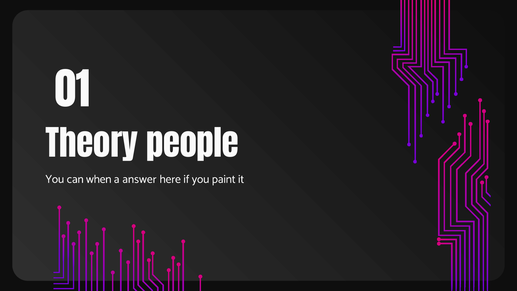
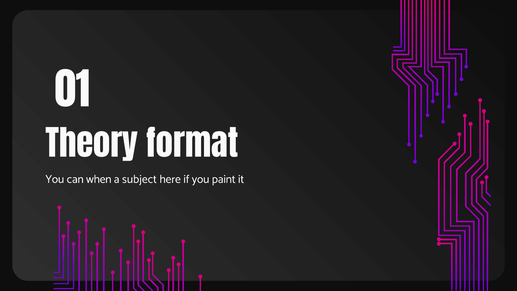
people: people -> format (192, 145)
answer: answer -> subject (139, 179)
